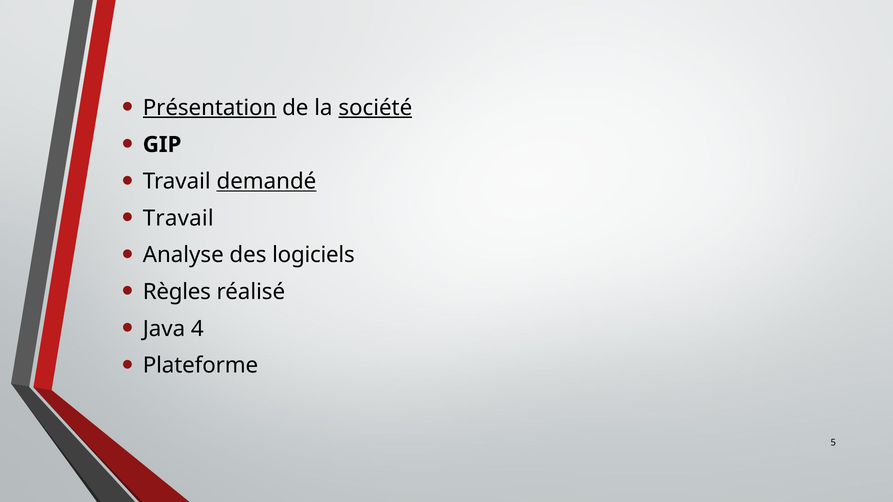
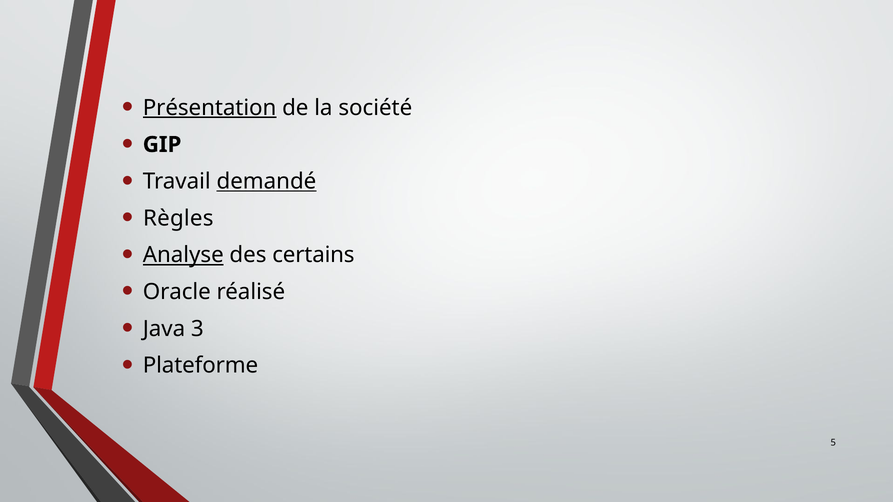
société underline: present -> none (375, 108)
Travail: Travail -> Règles (178, 218)
Analyse underline: none -> present (183, 255)
logiciels: logiciels -> certains (313, 255)
Règles: Règles -> Oracle (177, 292)
4: 4 -> 3 (197, 329)
